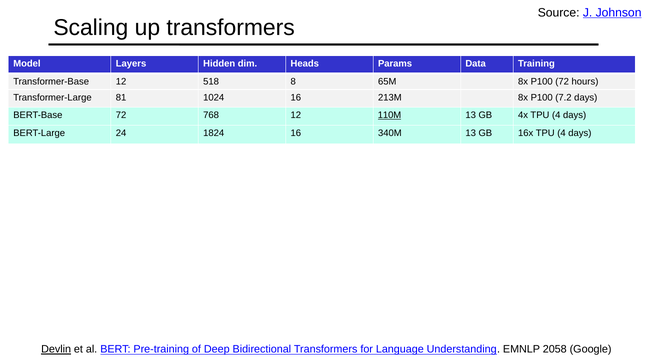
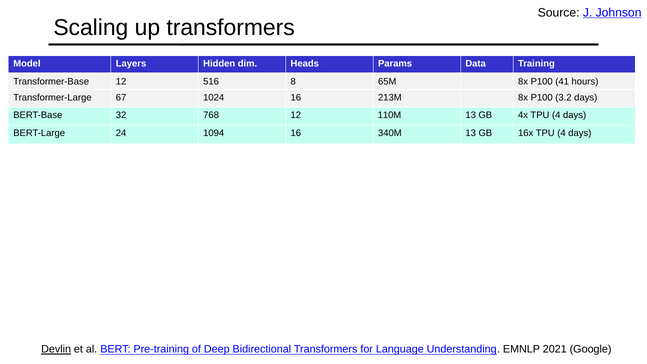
518: 518 -> 516 (211, 81)
P100 72: 72 -> 41 (562, 81)
81: 81 -> 67 (121, 97)
7.2: 7.2 -> 3.2 (563, 97)
BERT-Base 72: 72 -> 32 (121, 115)
110M underline: present -> none (390, 115)
1824: 1824 -> 1094 (214, 133)
2058: 2058 -> 2021 (555, 349)
